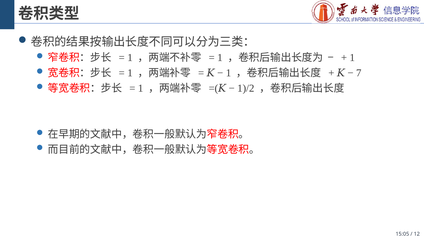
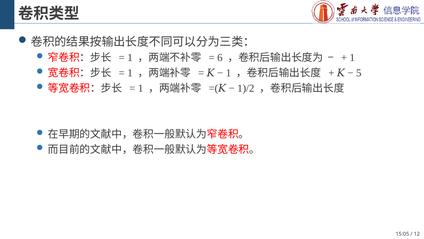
1: 1 -> 6 (220, 58)
7: 7 -> 5 (359, 73)
